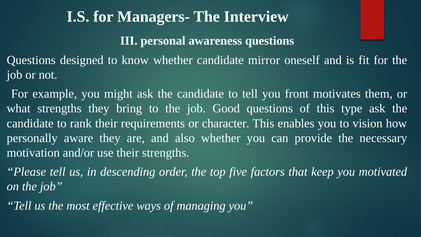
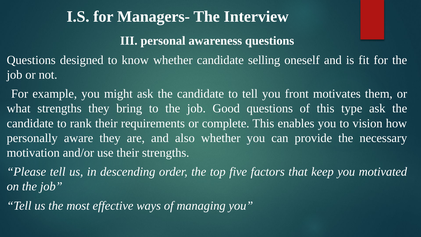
mirror: mirror -> selling (264, 60)
character: character -> complete (226, 123)
